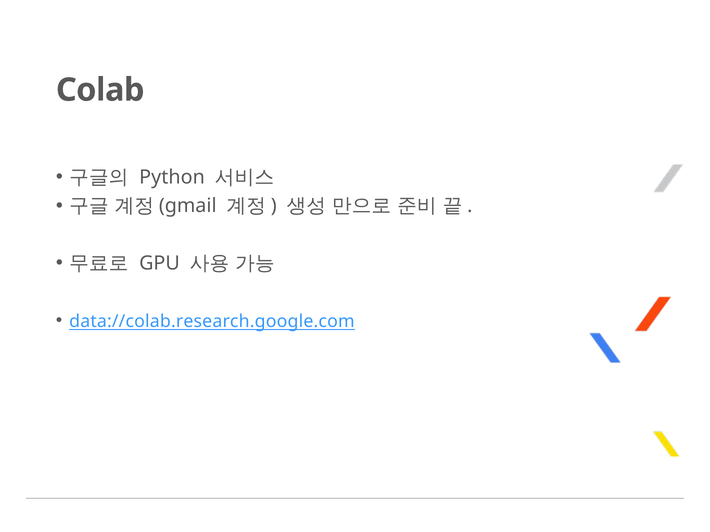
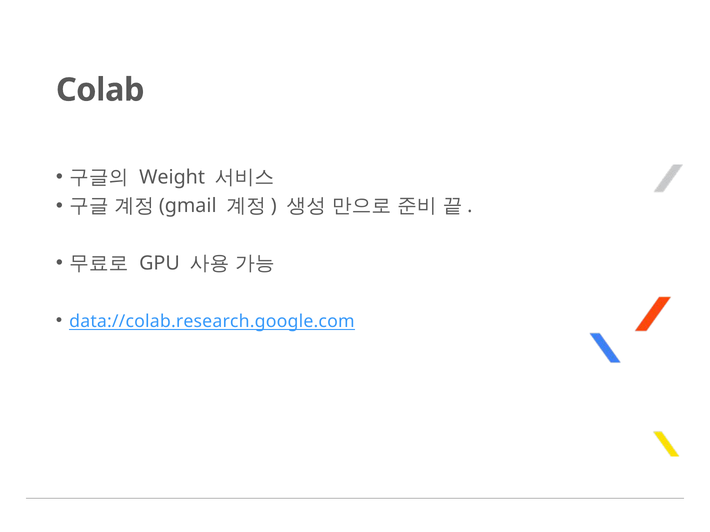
Python: Python -> Weight (172, 177)
